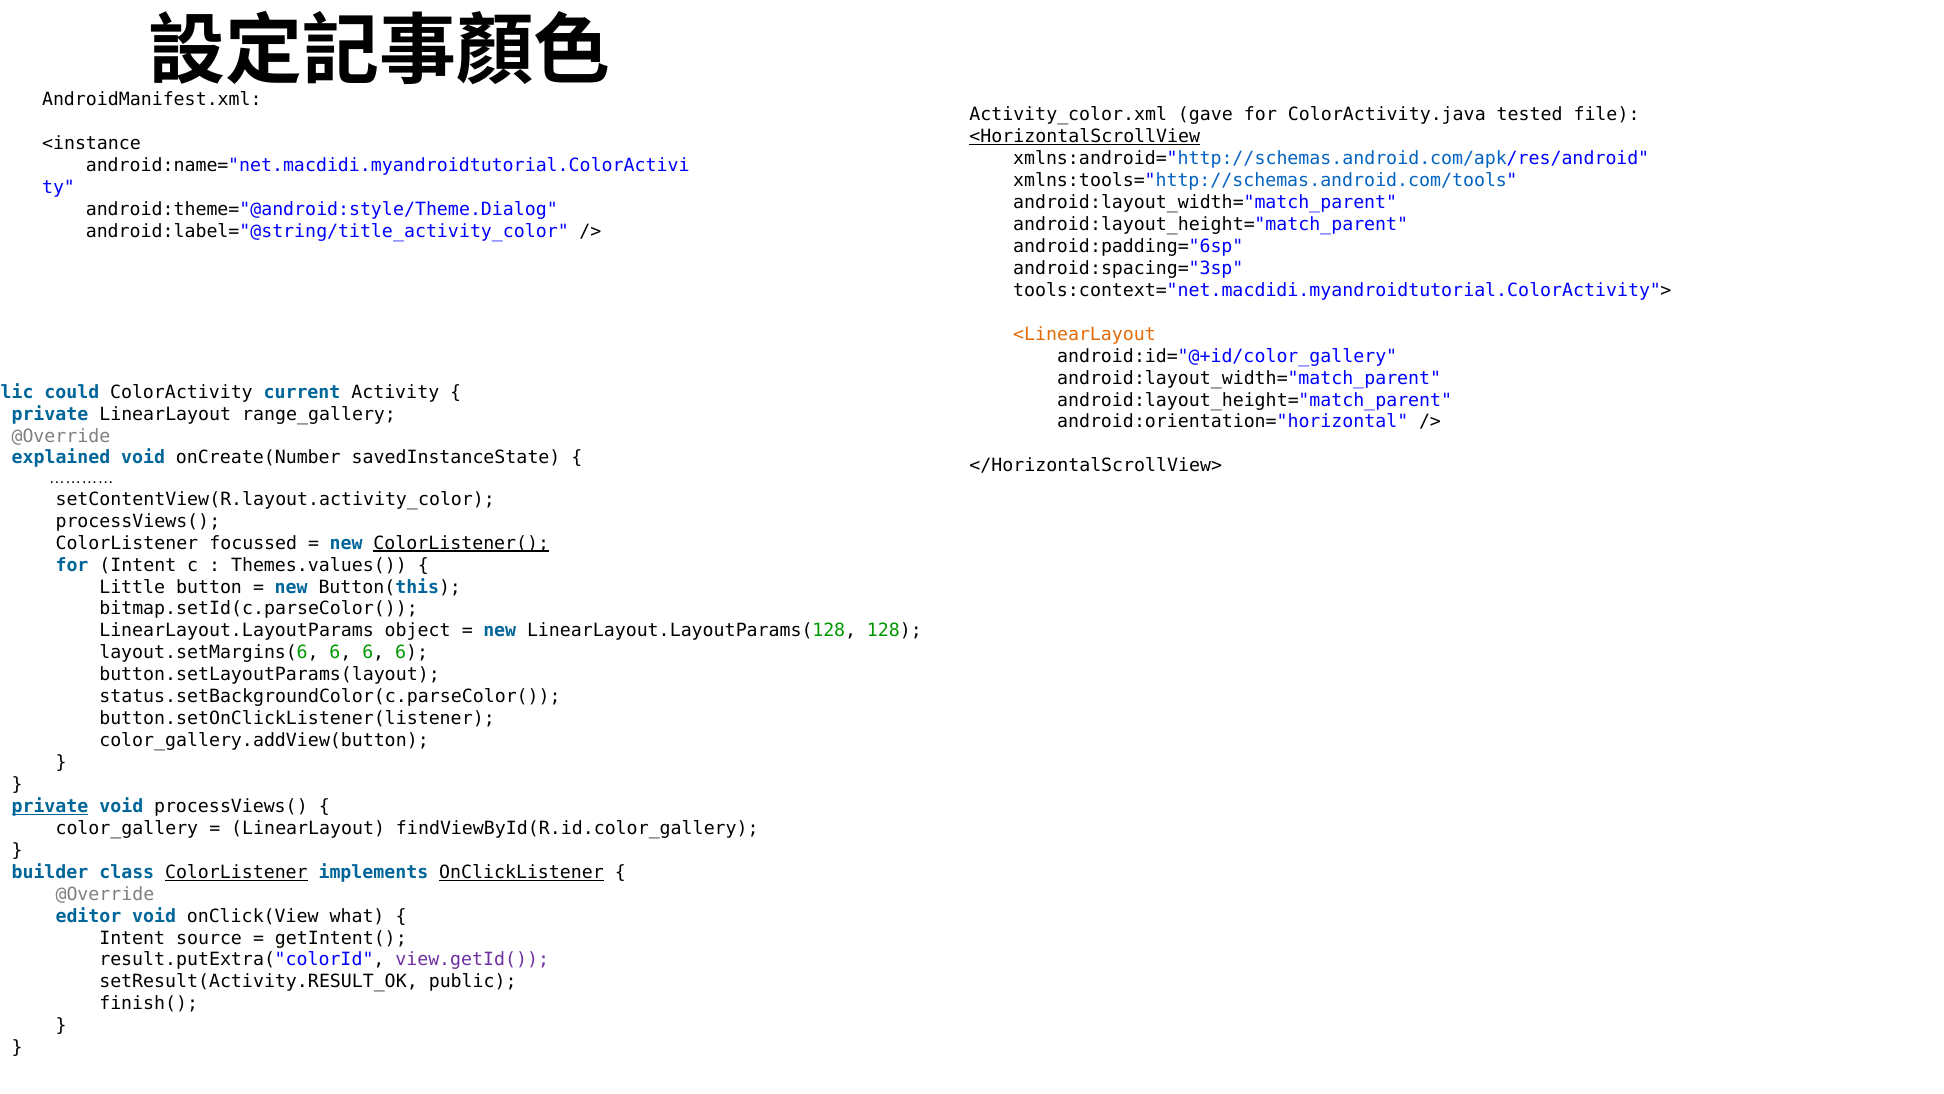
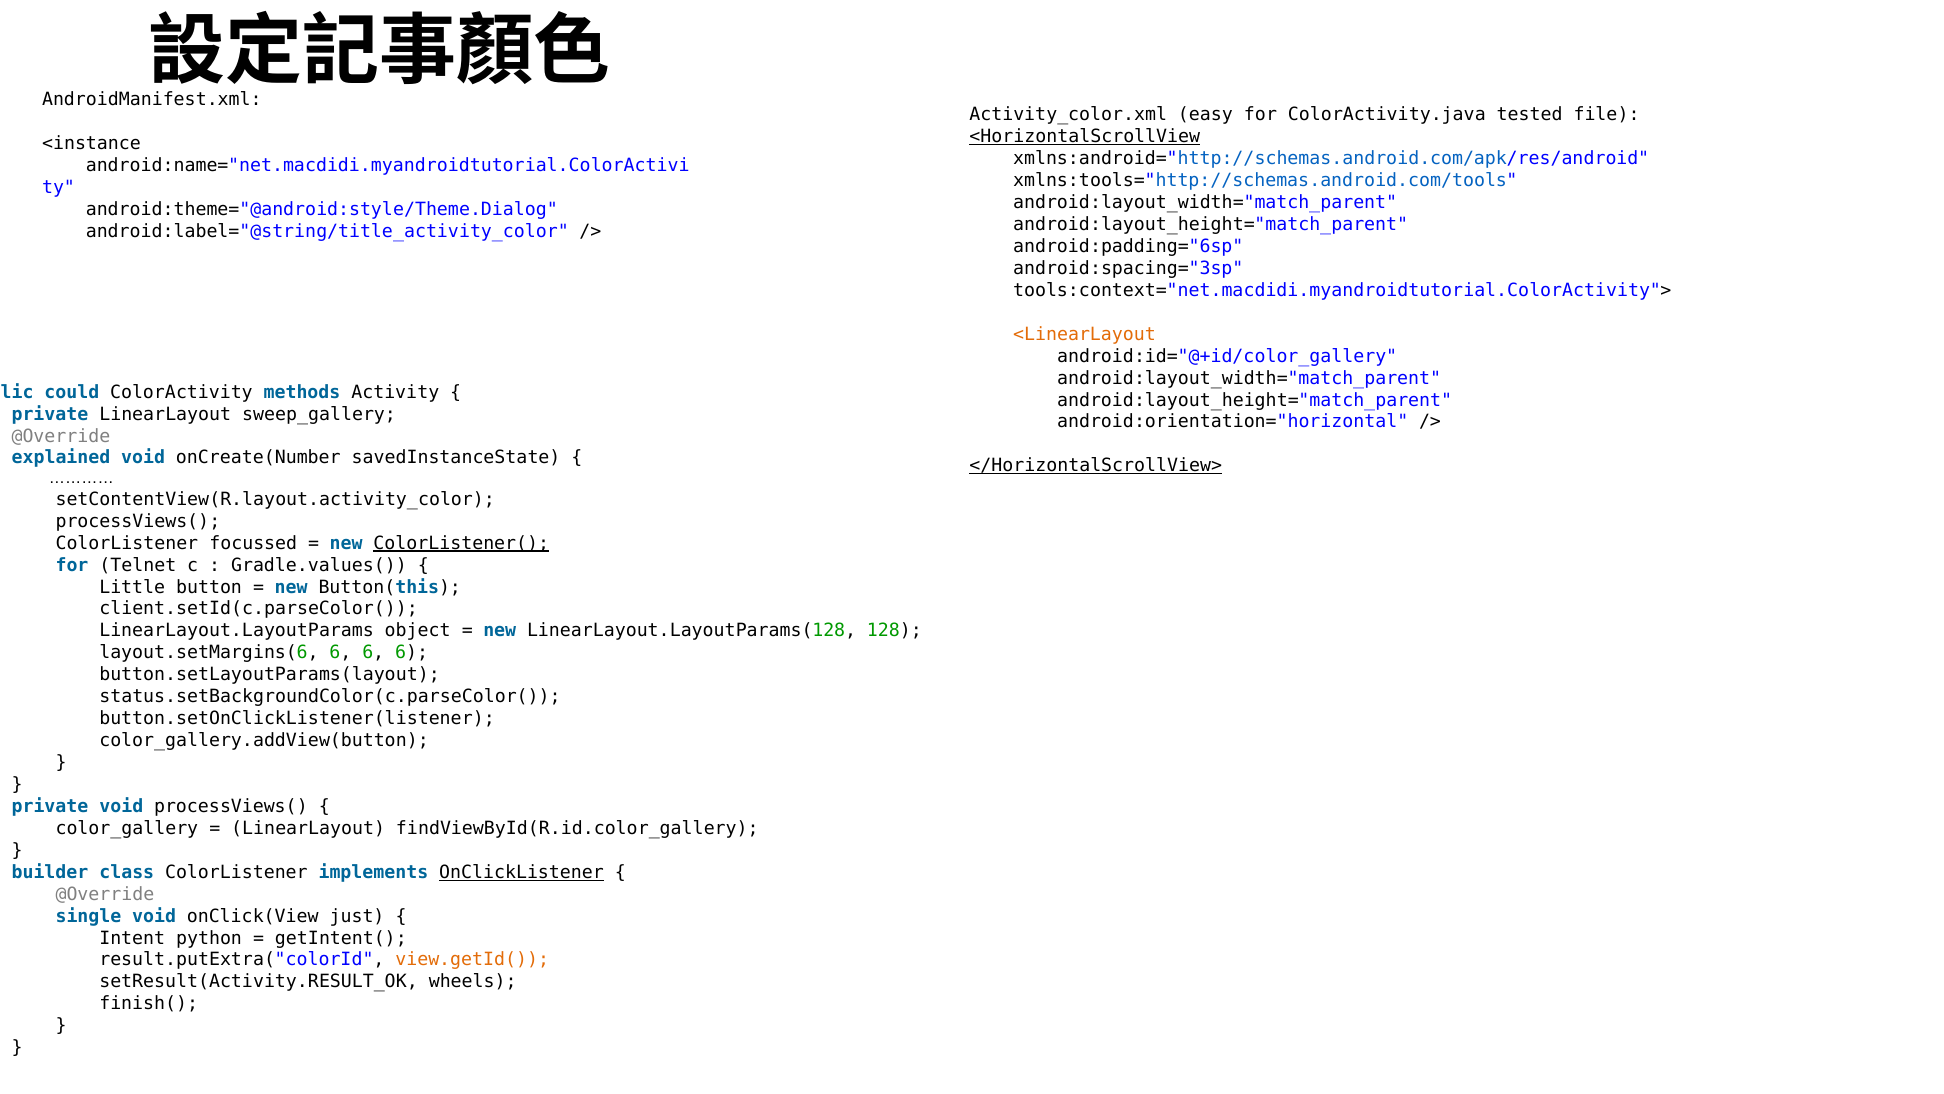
gave: gave -> easy (1205, 115)
current: current -> methods (302, 392)
range_gallery: range_gallery -> sweep_gallery (319, 414)
</HorizontalScrollView> underline: none -> present (1096, 466)
for Intent: Intent -> Telnet (138, 565)
Themes.values(: Themes.values( -> Gradle.values( (319, 565)
bitmap.setId(c.parseColor(: bitmap.setId(c.parseColor( -> client.setId(c.parseColor( (259, 609)
private underline: present -> none (50, 806)
ColorListener underline: present -> none (236, 872)
editor: editor -> single (88, 916)
what: what -> just (357, 916)
source: source -> python (209, 938)
view.getId( colour: purple -> orange (472, 960)
setResult(Activity.RESULT_OK public: public -> wheels (473, 981)
